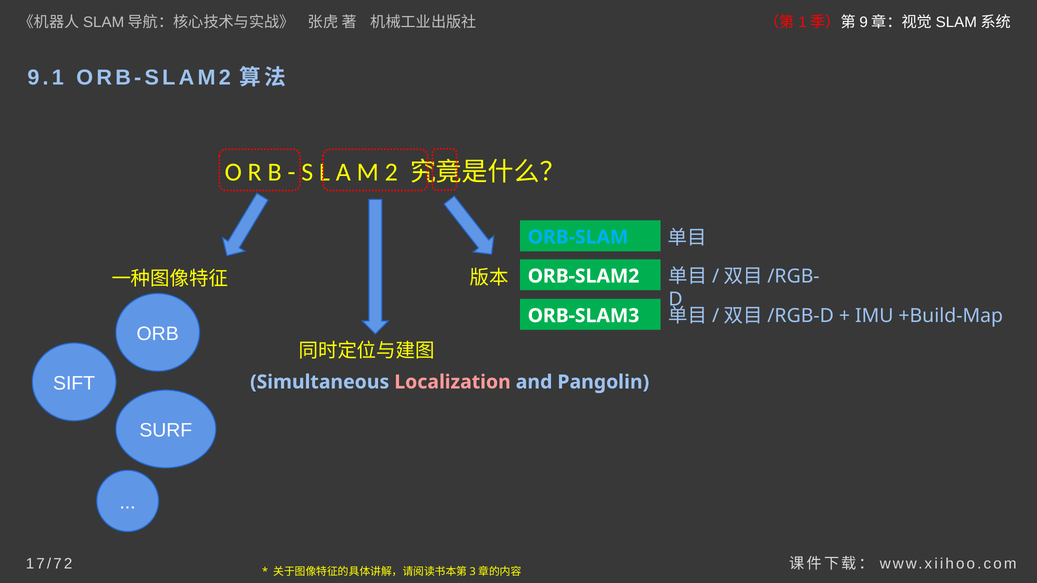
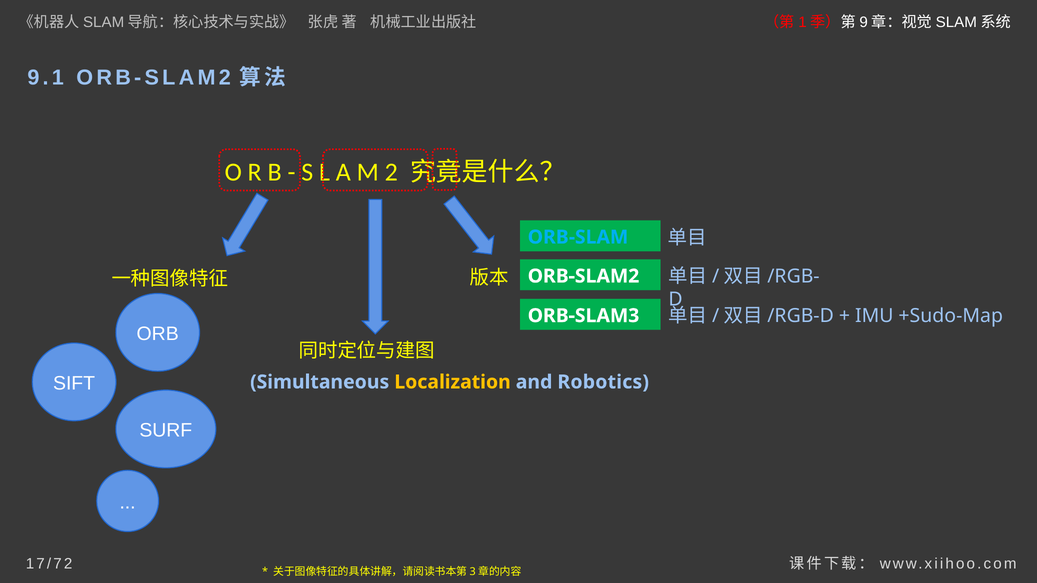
+Build-Map: +Build-Map -> +Sudo-Map (951, 316)
Localization colour: pink -> yellow (453, 382)
Pangolin: Pangolin -> Robotics (603, 382)
